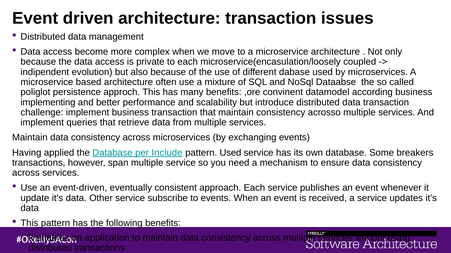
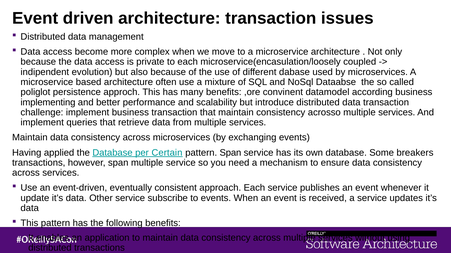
Include: Include -> Certain (167, 153)
pattern Used: Used -> Span (230, 153)
